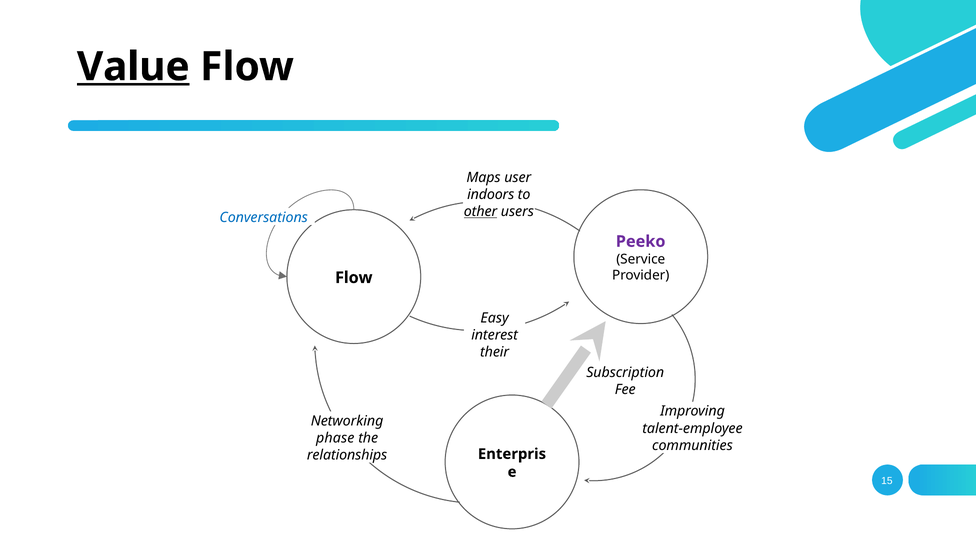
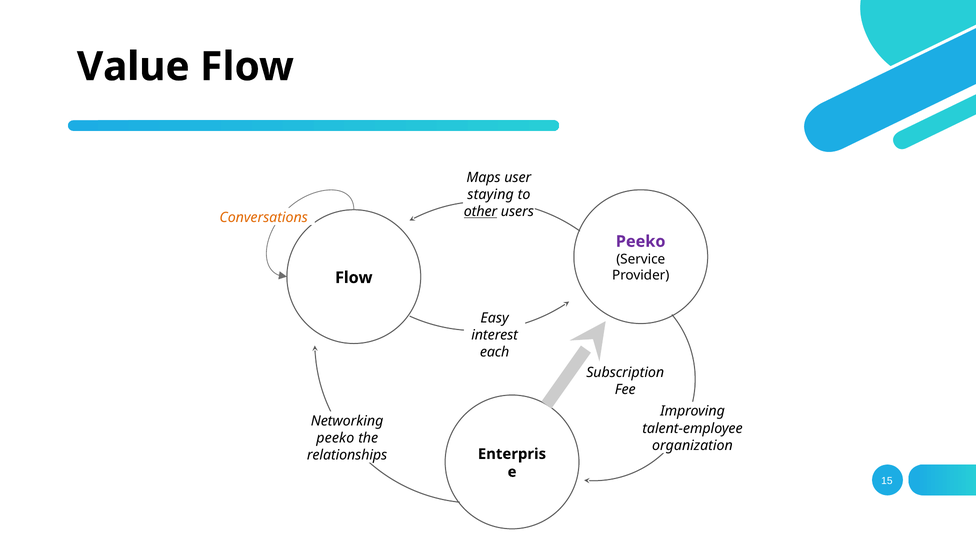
Value underline: present -> none (133, 67)
indoors: indoors -> staying (491, 195)
Conversations colour: blue -> orange (264, 217)
their: their -> each (495, 352)
phase: phase -> peeko (335, 438)
communities: communities -> organization (692, 445)
